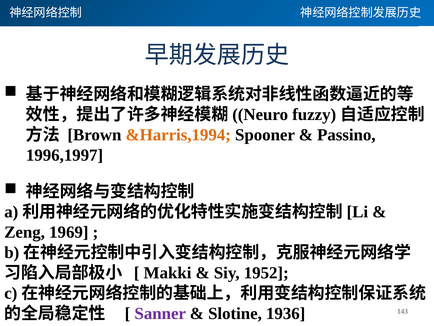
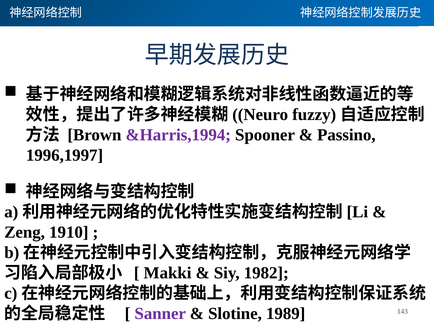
&Harris,1994 colour: orange -> purple (178, 135)
1969: 1969 -> 1910 (69, 232)
1952: 1952 -> 1982 (266, 272)
1936: 1936 -> 1989 (286, 313)
